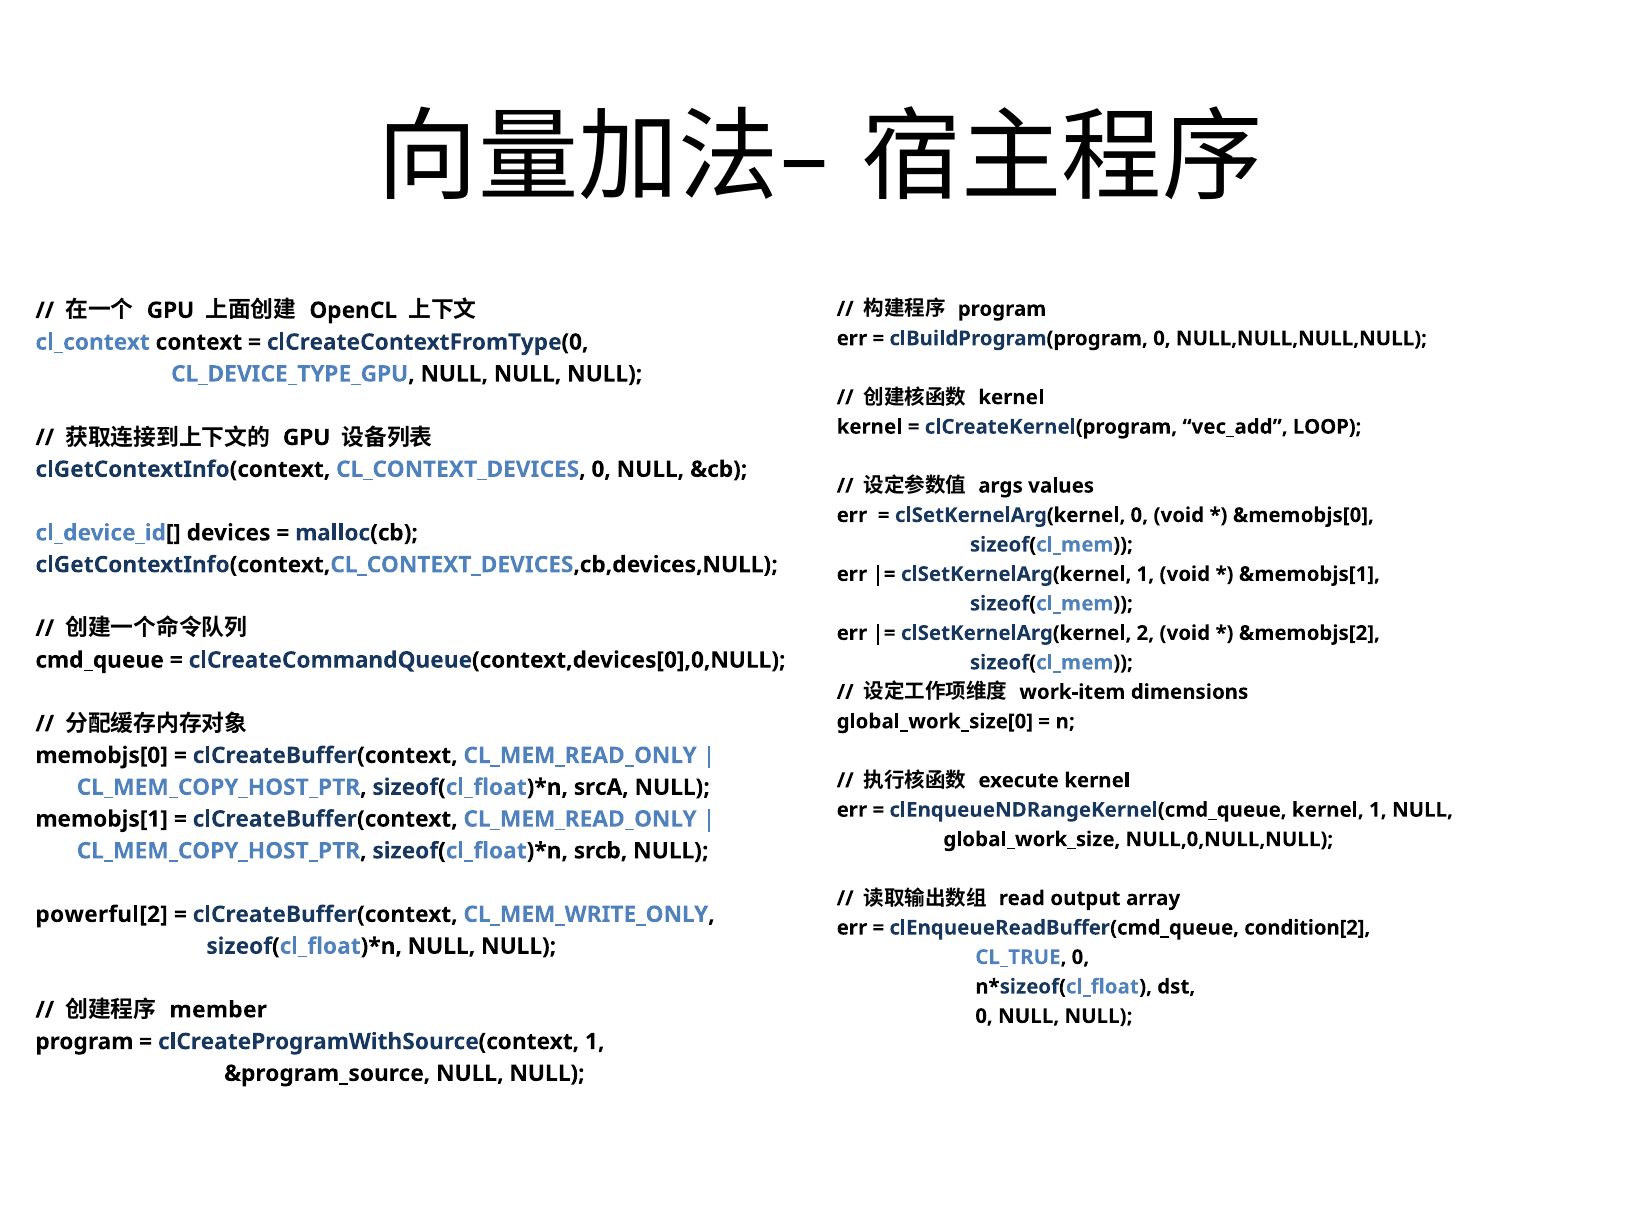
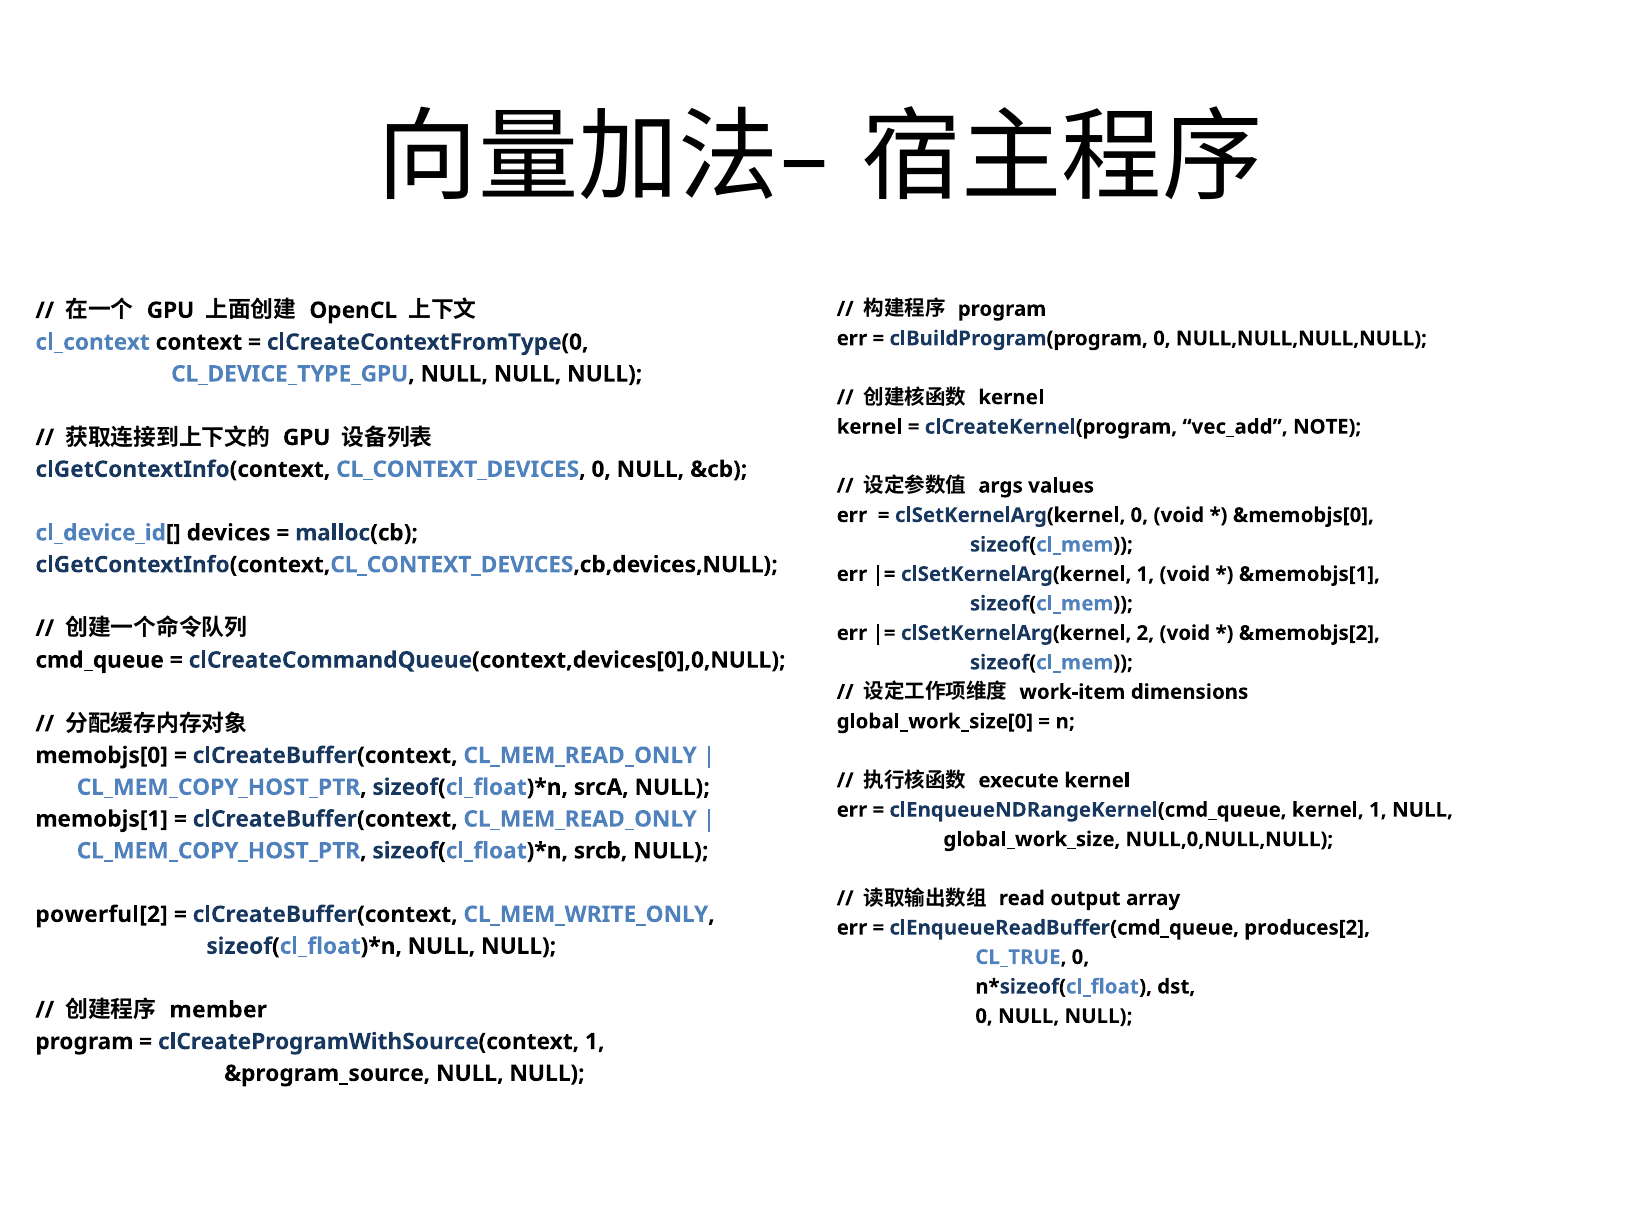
LOOP: LOOP -> NOTE (1327, 427)
condition[2: condition[2 -> produces[2 (1307, 928)
